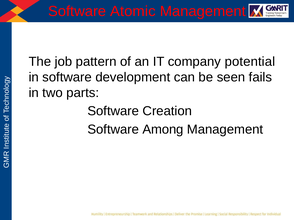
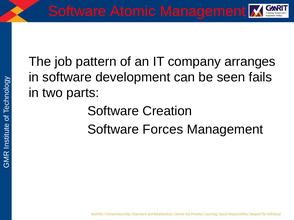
potential: potential -> arranges (250, 62)
Among: Among -> Forces (163, 130)
